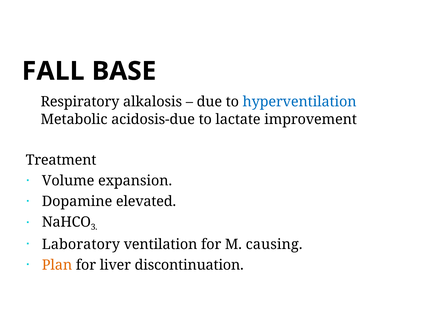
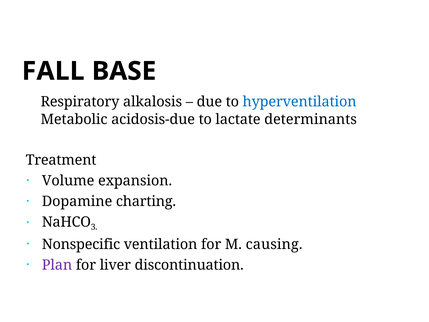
improvement: improvement -> determinants (311, 119)
elevated: elevated -> charting (146, 201)
Laboratory: Laboratory -> Nonspecific (81, 244)
Plan colour: orange -> purple (57, 265)
